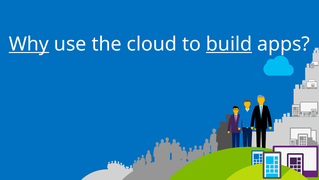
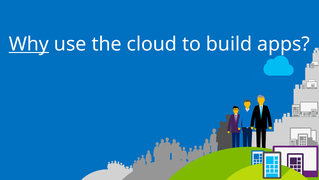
build underline: present -> none (229, 44)
